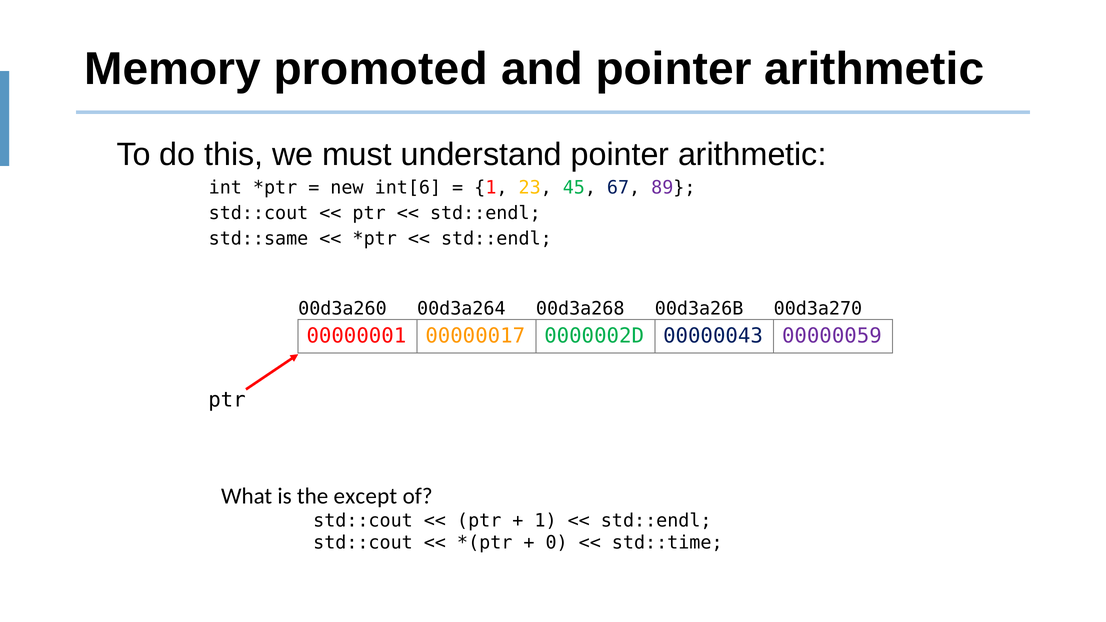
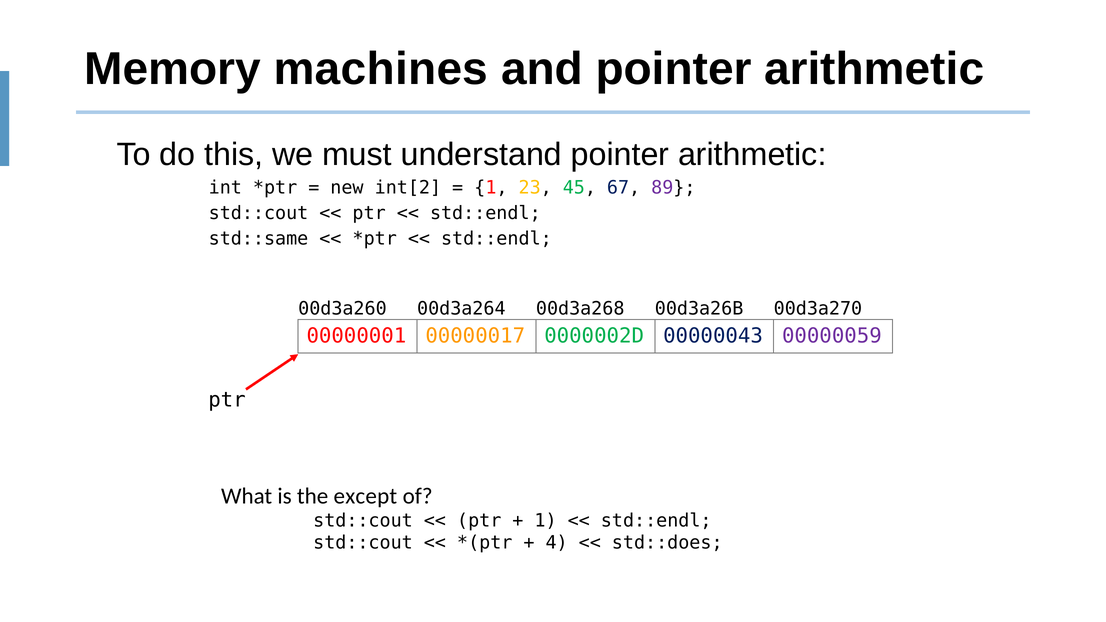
promoted: promoted -> machines (381, 69)
int[6: int[6 -> int[2 (408, 188)
0: 0 -> 4 (557, 543)
std::time: std::time -> std::does (667, 543)
